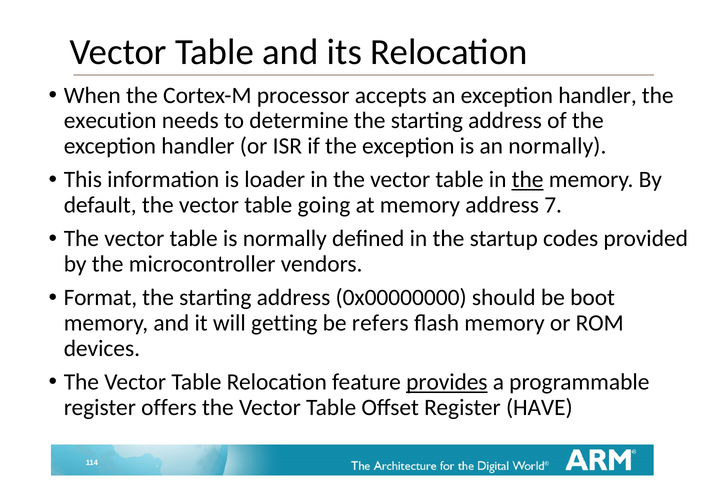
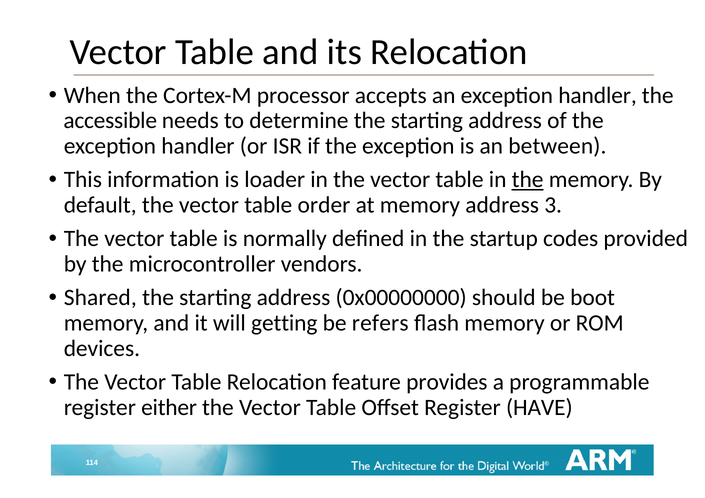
execution: execution -> accessible (110, 121)
an normally: normally -> between (557, 146)
going: going -> order (324, 205)
7: 7 -> 3 (553, 205)
Format: Format -> Shared (100, 298)
provides underline: present -> none (447, 382)
offers: offers -> either (169, 408)
